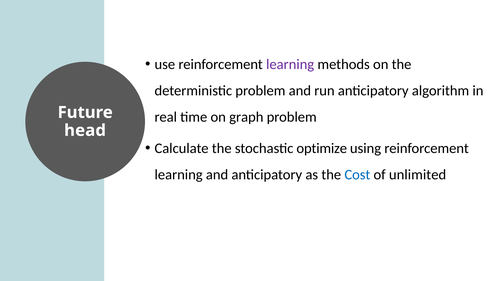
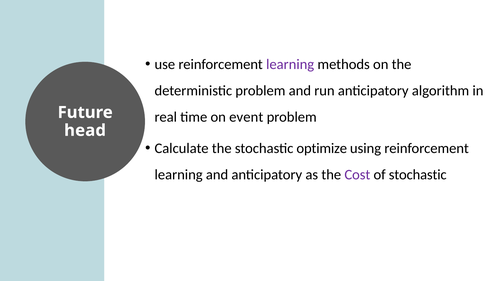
graph: graph -> event (246, 117)
Cost colour: blue -> purple (357, 175)
of unlimited: unlimited -> stochastic (418, 175)
